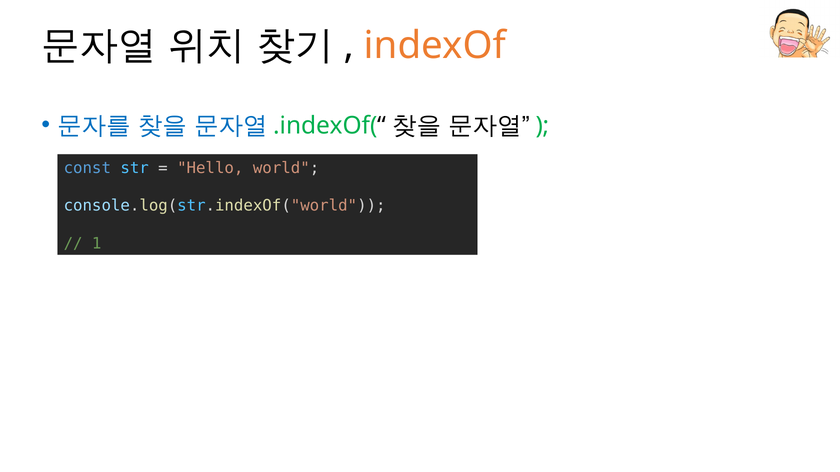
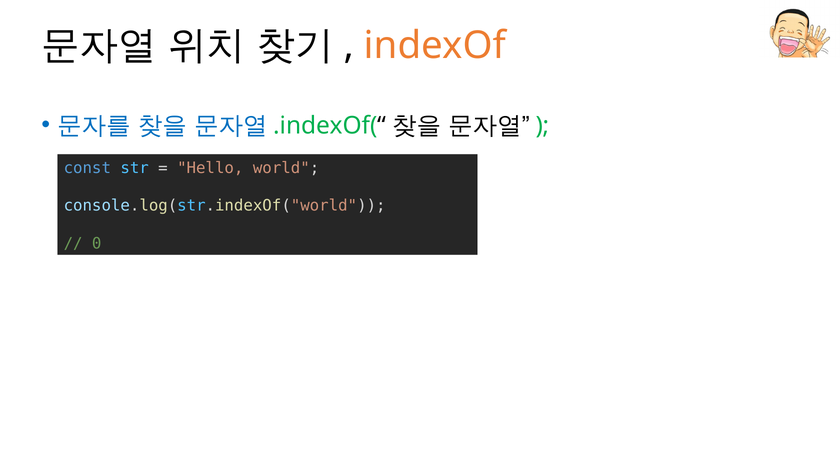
1: 1 -> 0 (97, 244)
